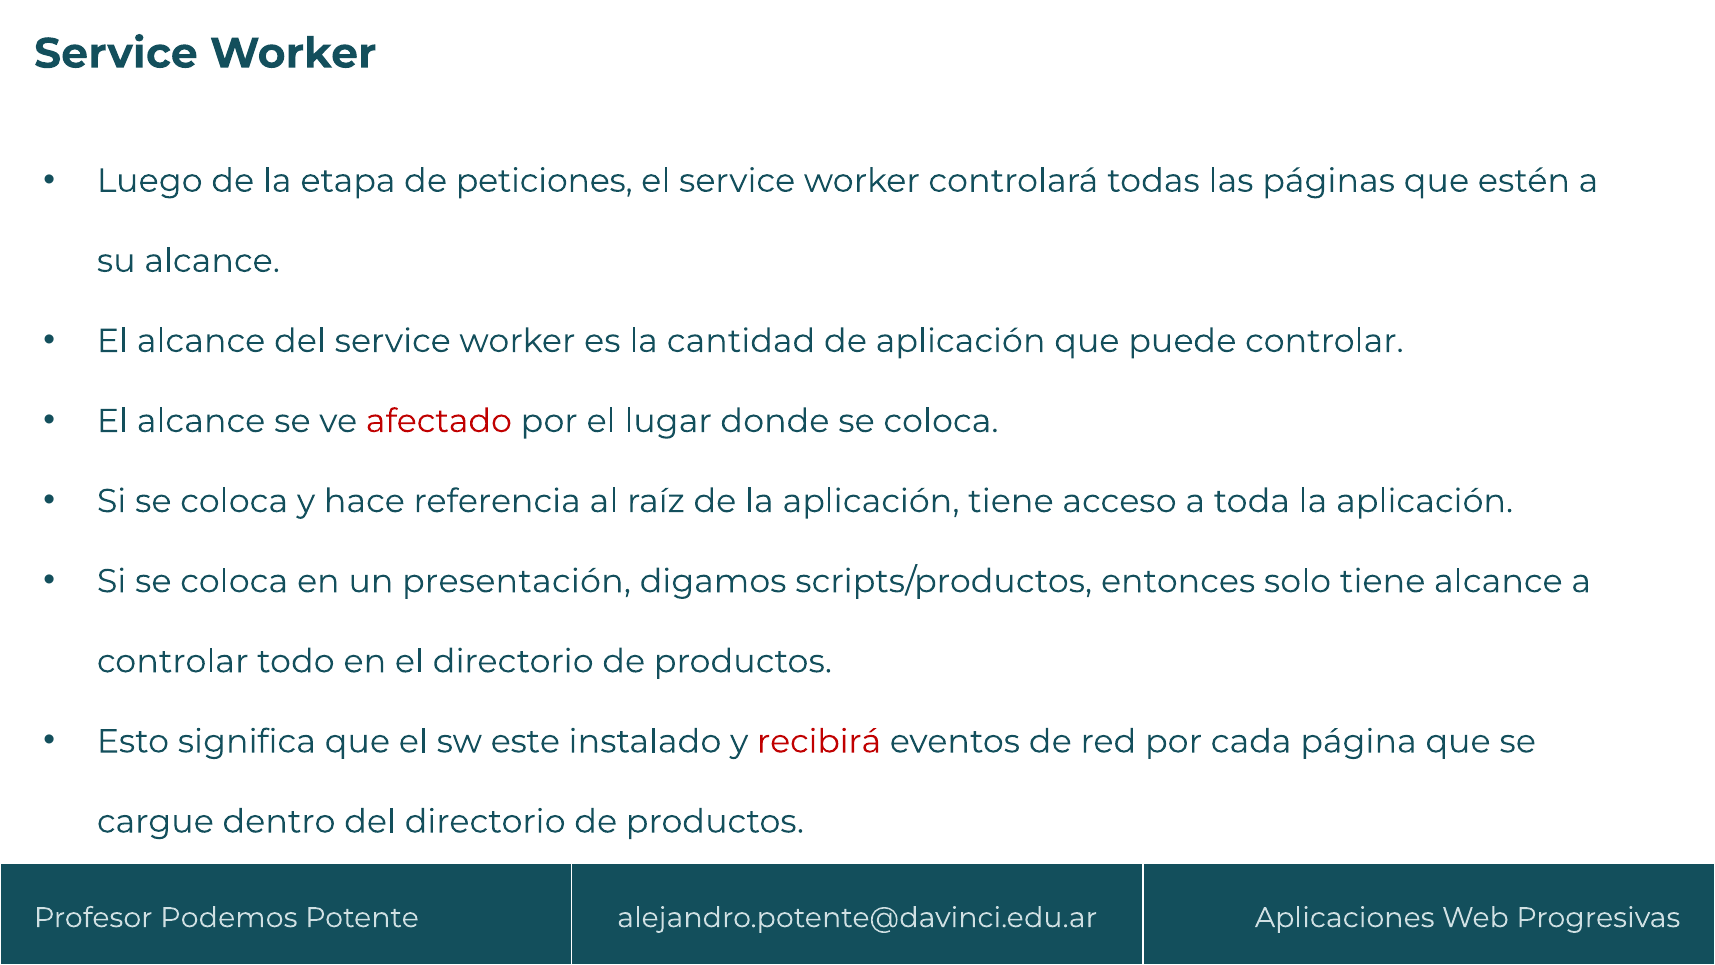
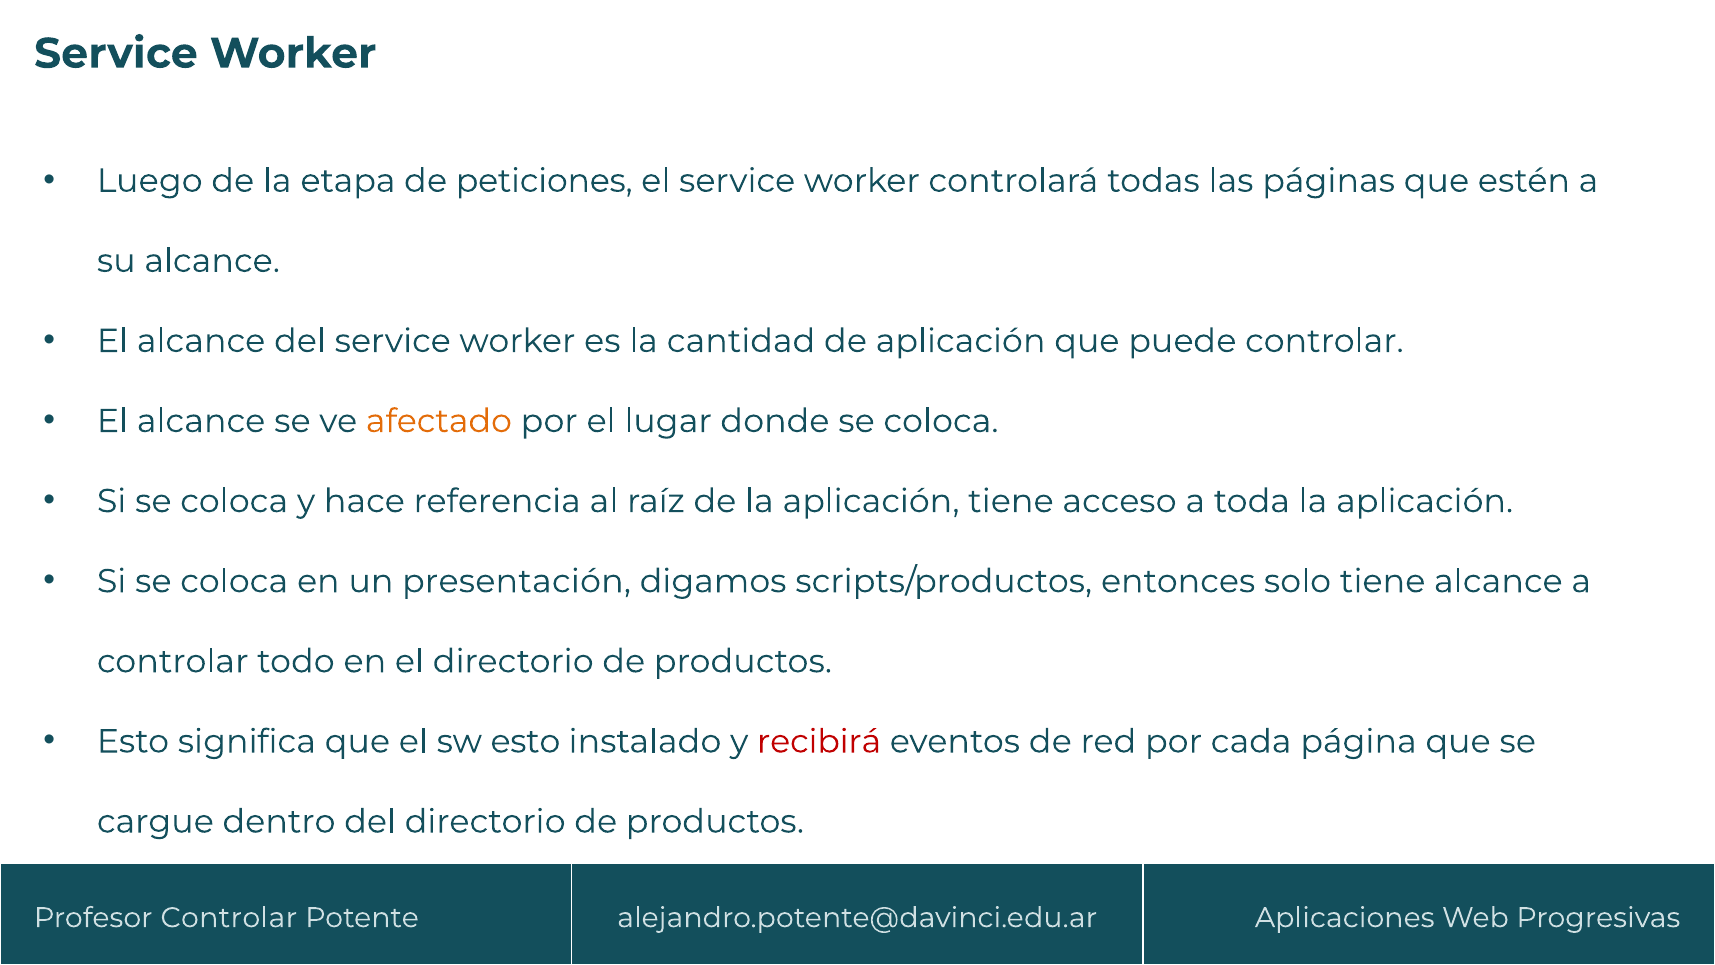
afectado colour: red -> orange (439, 421)
sw este: este -> esto (525, 741)
Profesor Podemos: Podemos -> Controlar (229, 918)
